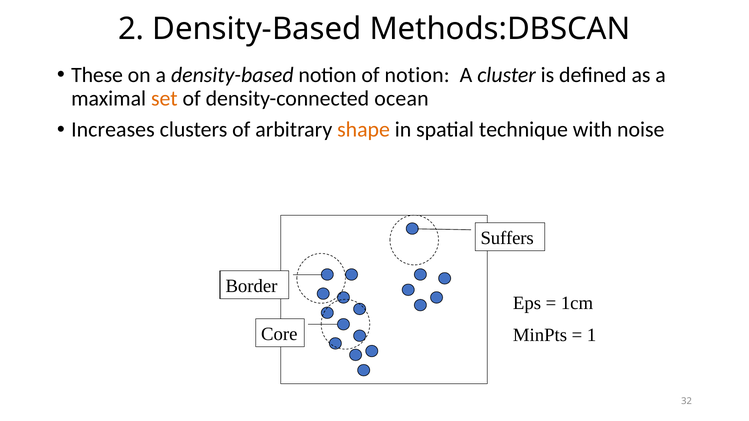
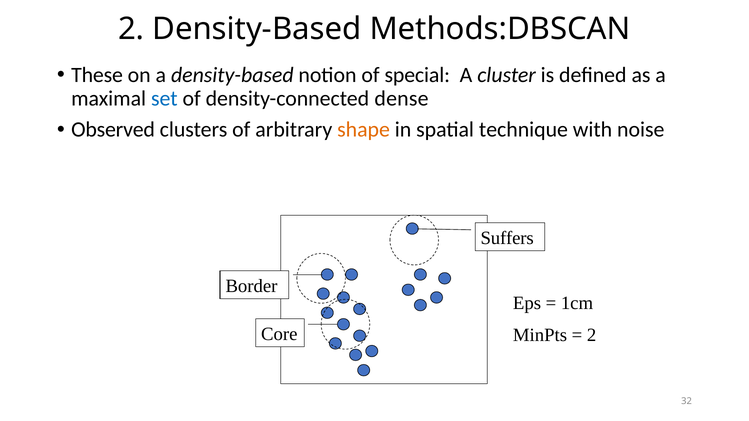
of notion: notion -> special (417, 75)
set colour: orange -> blue (164, 98)
ocean: ocean -> dense (401, 98)
Increases: Increases -> Observed (113, 130)
1: 1 -> 2 (592, 335)
